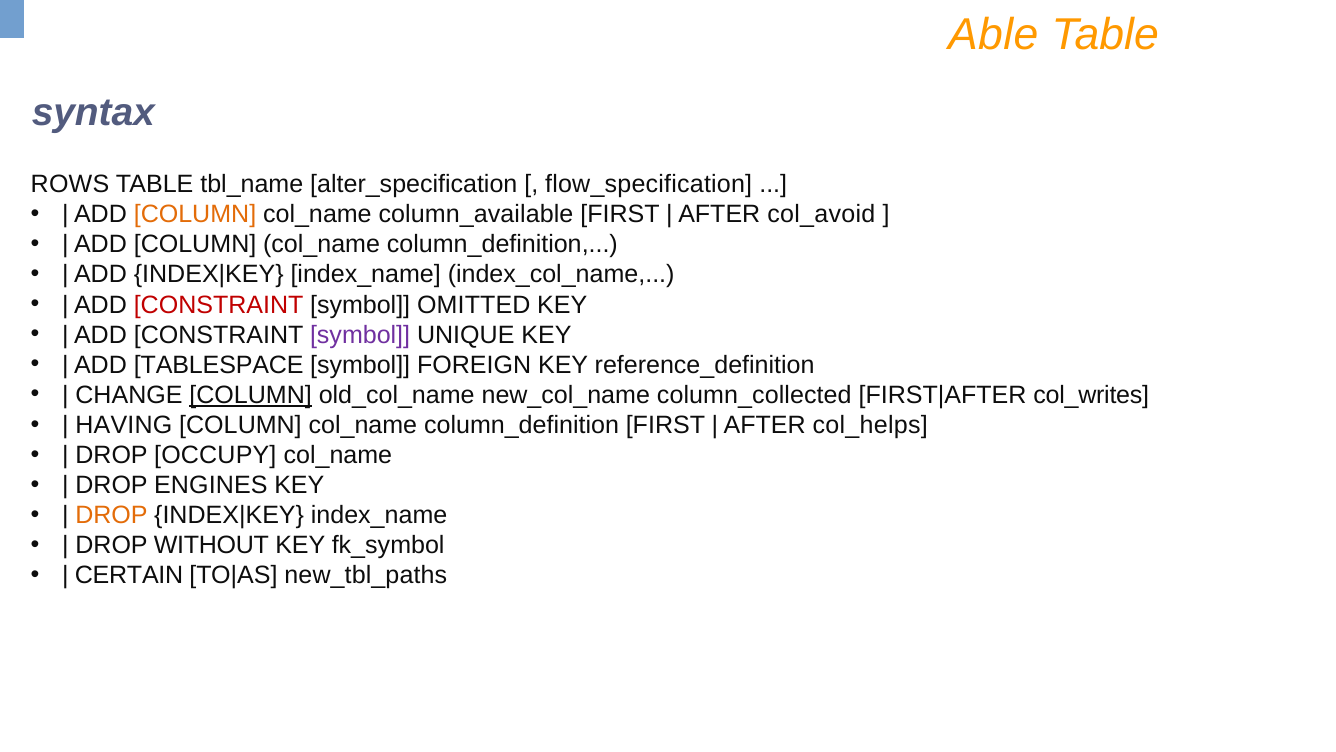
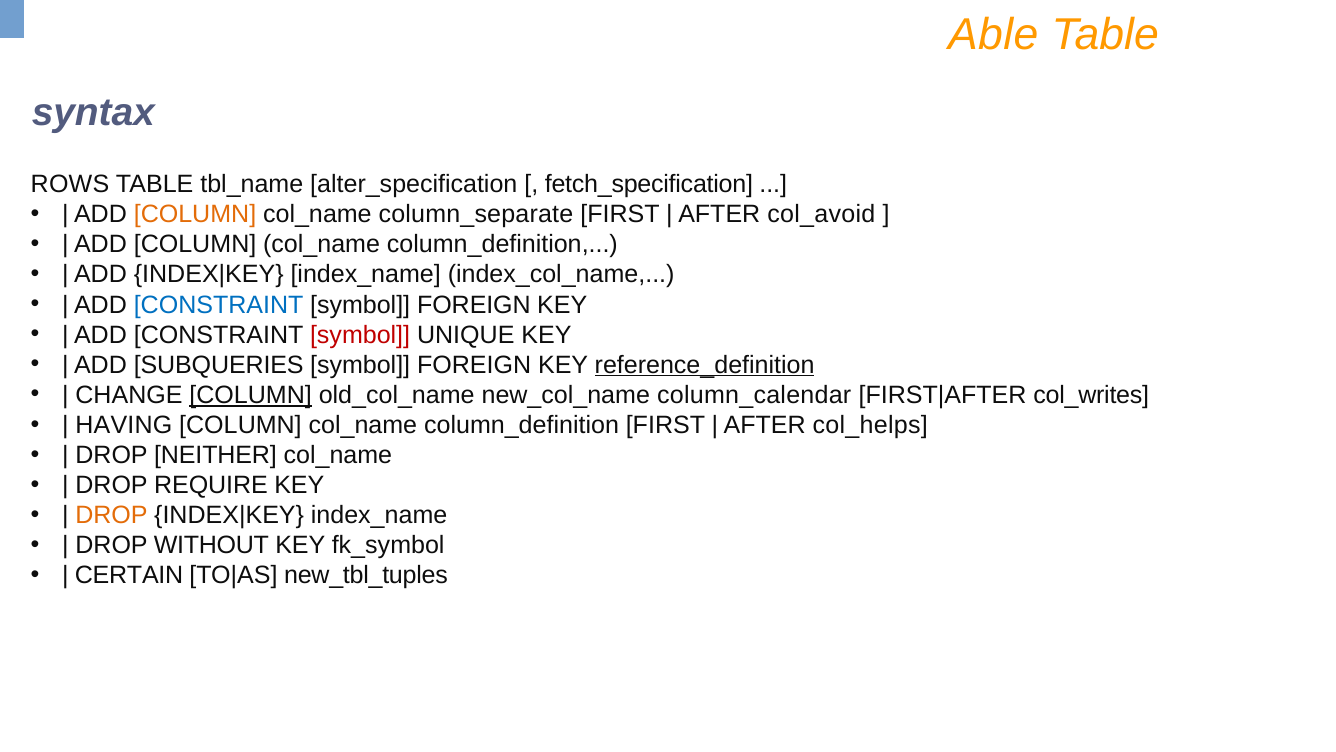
flow_specification: flow_specification -> fetch_specification (649, 184)
column_available: column_available -> column_separate (476, 214)
CONSTRAINT colour: red -> blue (219, 305)
OMITTED: OMITTED -> FOREIGN (474, 305)
symbol colour: purple -> red (360, 335)
TABLESPACE: TABLESPACE -> SUBQUERIES (219, 365)
reference_definition underline: none -> present (705, 365)
column_collected: column_collected -> column_calendar (754, 395)
OCCUPY: OCCUPY -> NEITHER (215, 455)
ENGINES: ENGINES -> REQUIRE (211, 485)
new_tbl_paths: new_tbl_paths -> new_tbl_tuples (366, 575)
